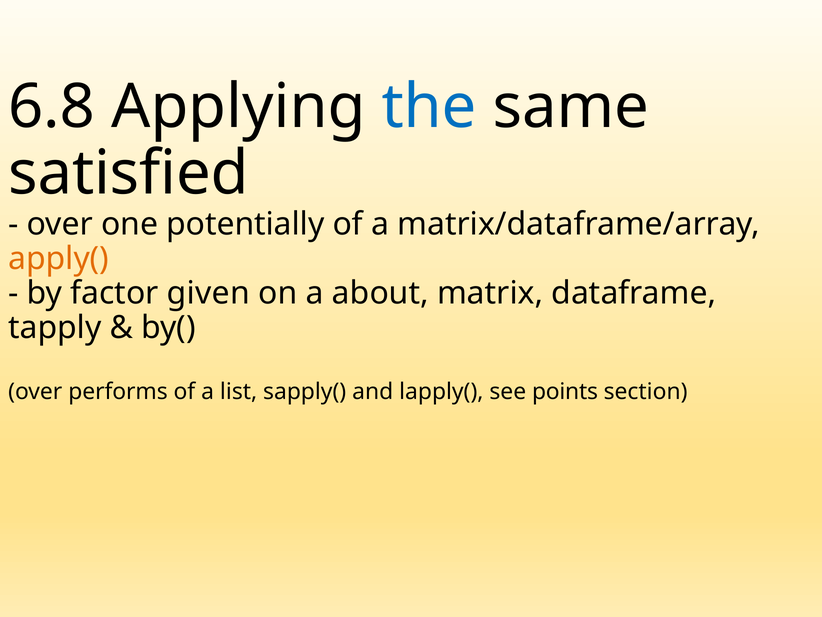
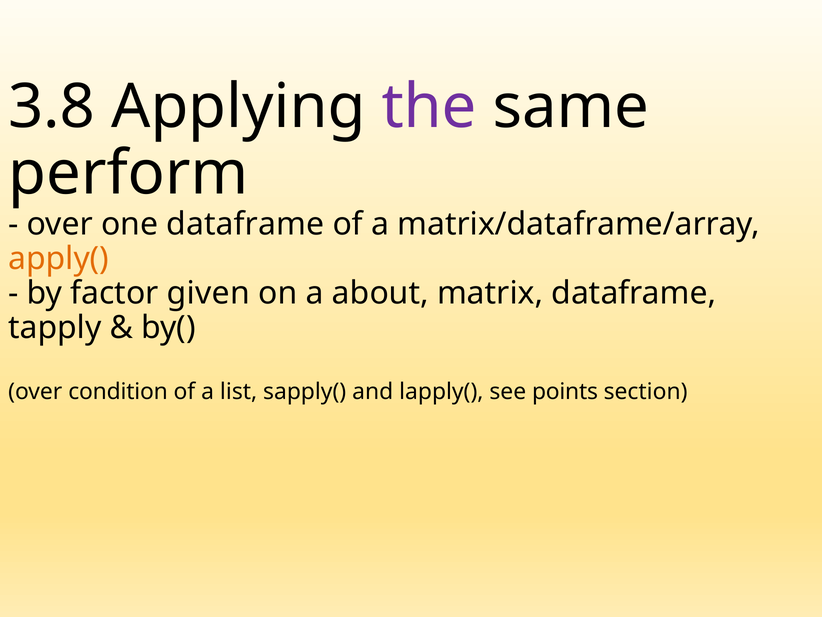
6.8: 6.8 -> 3.8 (52, 107)
the colour: blue -> purple (429, 107)
satisfied: satisfied -> perform (128, 173)
one potentially: potentially -> dataframe (245, 224)
performs: performs -> condition (118, 391)
